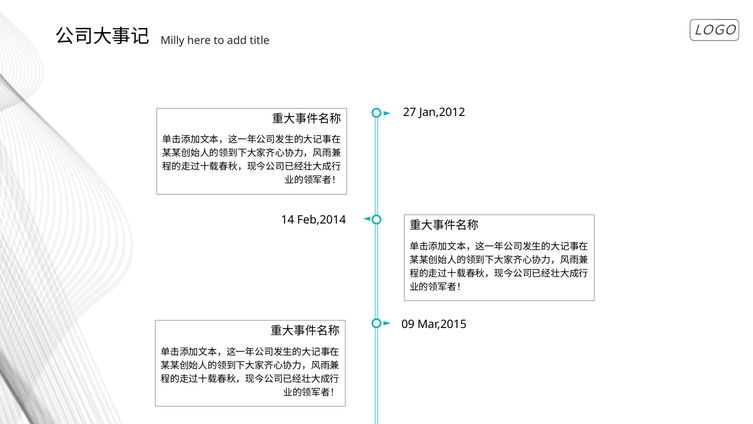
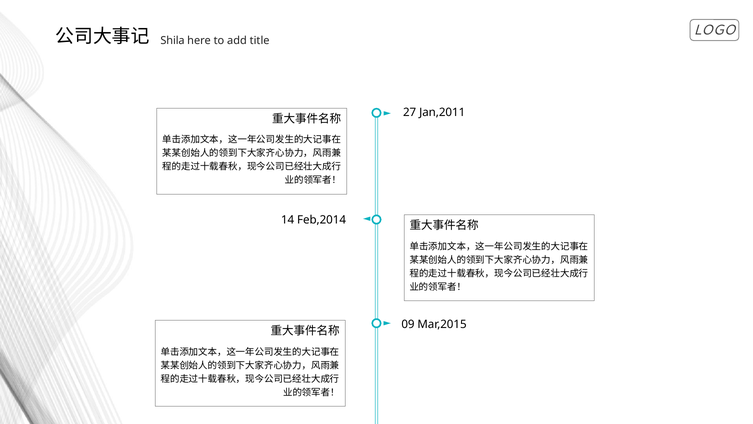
Milly: Milly -> Shila (173, 41)
Jan,2012: Jan,2012 -> Jan,2011 (442, 112)
